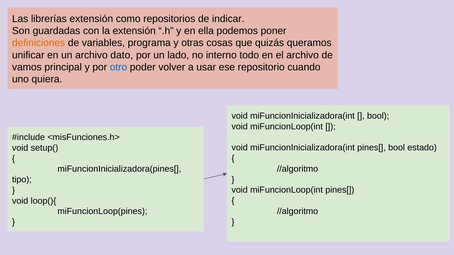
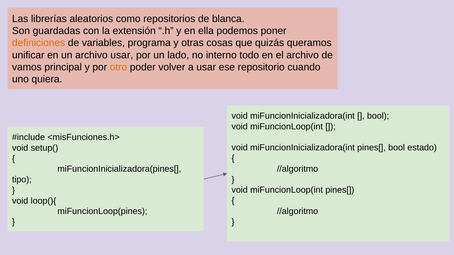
librerías extensión: extensión -> aleatorios (91, 19)
indicar: indicar -> blanca (228, 19)
archivo dato: dato -> usar (122, 55)
otro colour: blue -> orange (118, 67)
